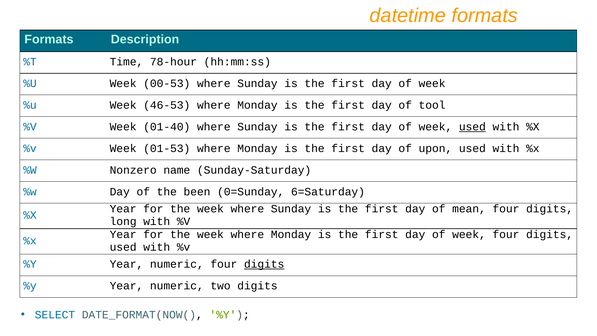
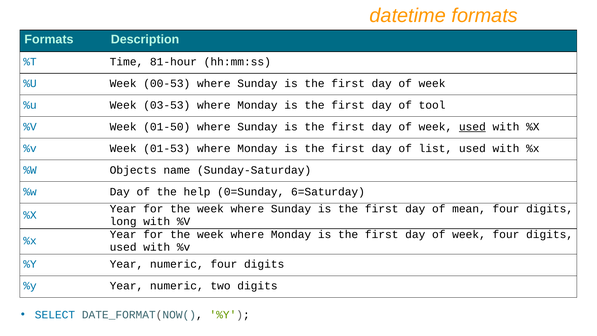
78-hour: 78-hour -> 81-hour (174, 62)
46-53: 46-53 -> 03-53 (167, 105)
01-40: 01-40 -> 01-50 (167, 127)
upon: upon -> list (435, 148)
Nonzero: Nonzero -> Objects (133, 170)
been: been -> help (197, 192)
digits underline: present -> none (264, 264)
